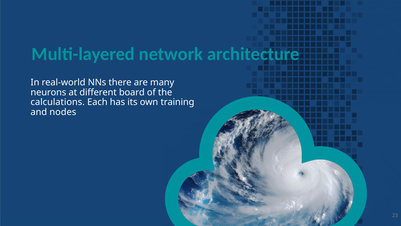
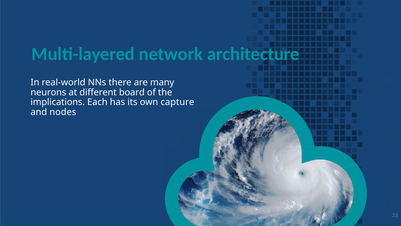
calculations: calculations -> implications (58, 102)
training: training -> capture (177, 102)
